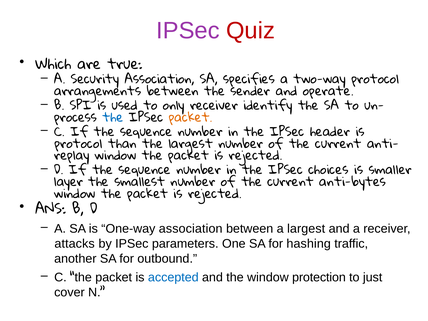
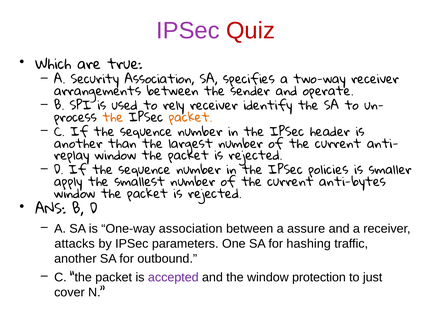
two-way protocol: protocol -> receiver (375, 80)
only: only -> rely (174, 106)
the colour: blue -> orange (113, 118)
protocol: protocol -> another (78, 144)
choices: choices -> policies (328, 170)
layer: layer -> apply (68, 182)
a largest: largest -> assure (306, 229)
accepted colour: blue -> purple (173, 277)
